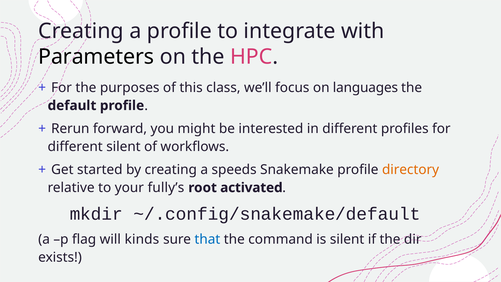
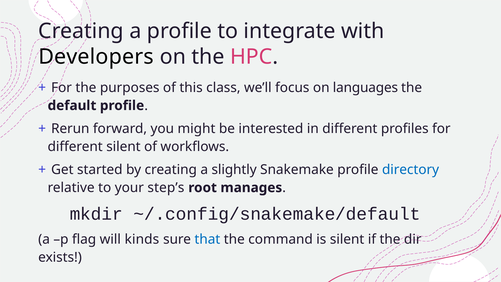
Parameters: Parameters -> Developers (96, 57)
speeds: speeds -> slightly (234, 170)
directory colour: orange -> blue (411, 170)
fully’s: fully’s -> step’s (166, 188)
activated: activated -> manages (251, 188)
